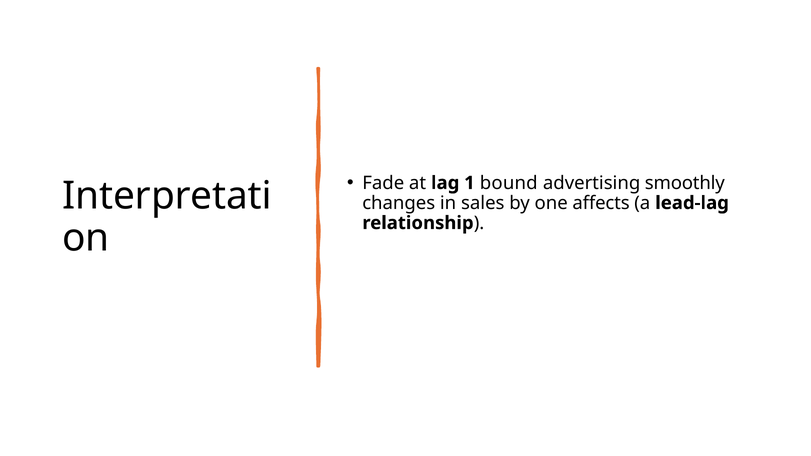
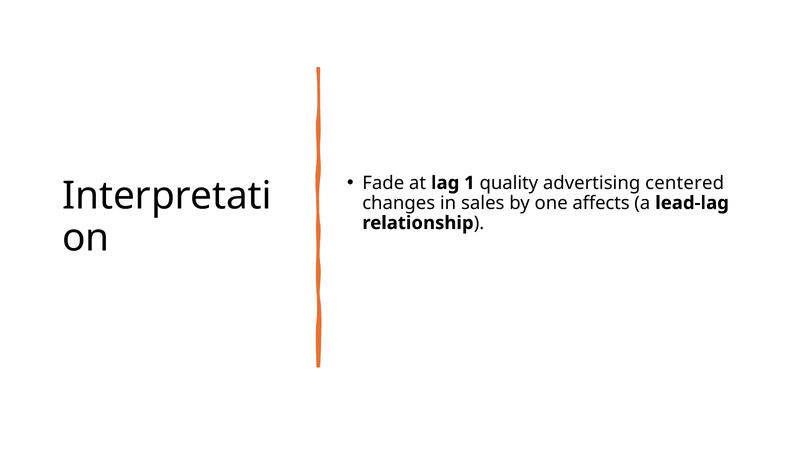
bound: bound -> quality (509, 183)
smoothly: smoothly -> centered (685, 183)
